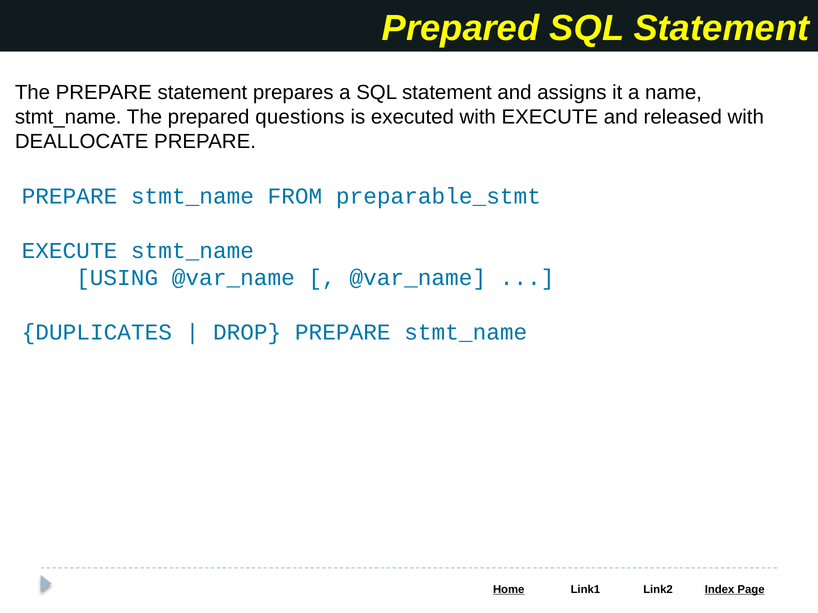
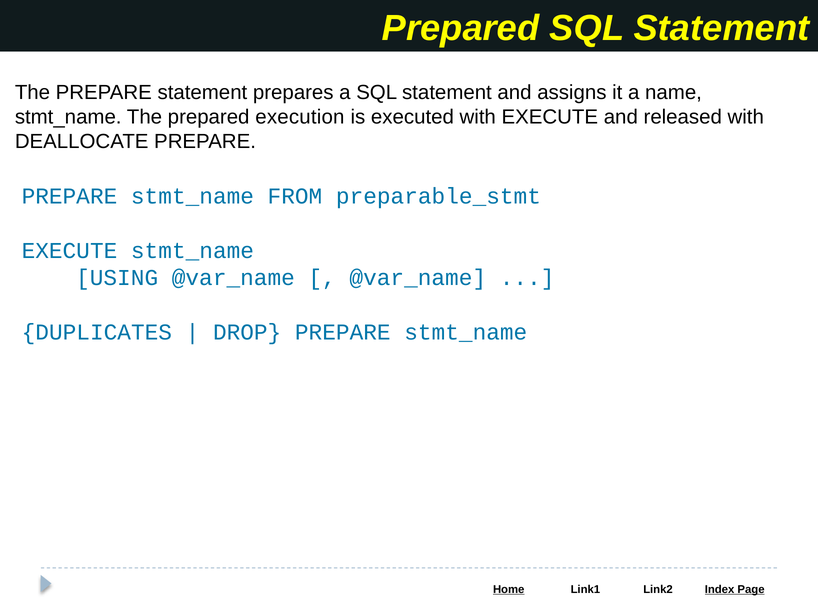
questions: questions -> execution (300, 117)
